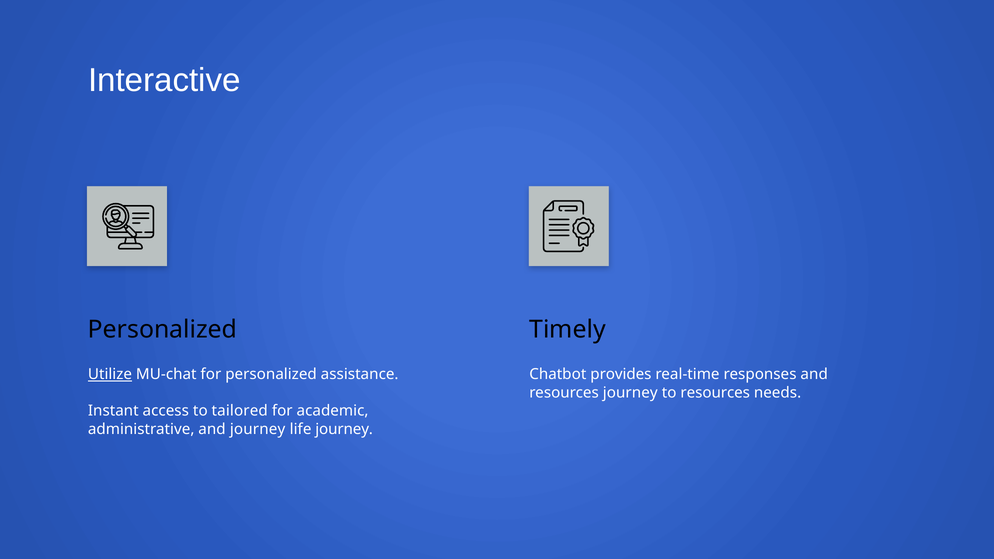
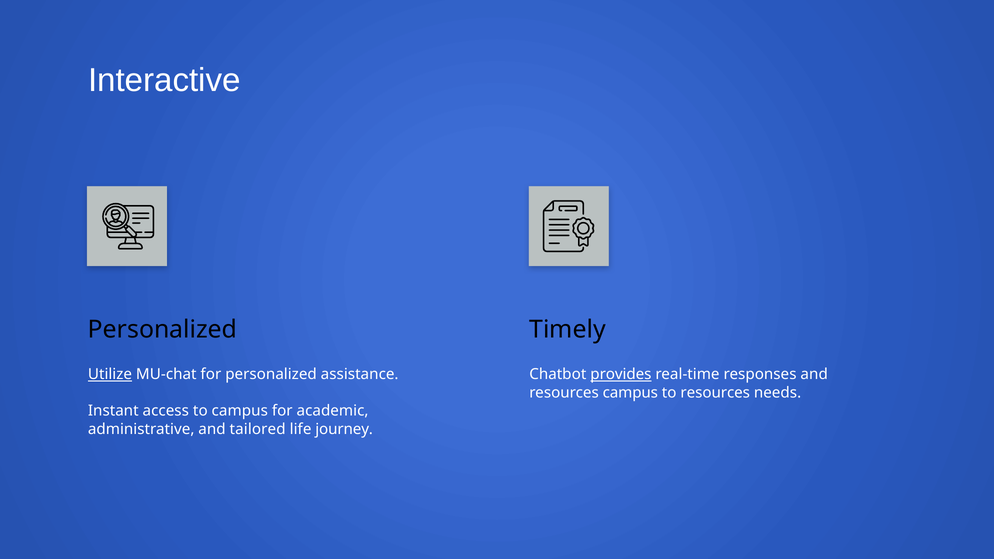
provides underline: none -> present (621, 374)
resources journey: journey -> campus (630, 393)
to tailored: tailored -> campus (240, 411)
and journey: journey -> tailored (258, 429)
